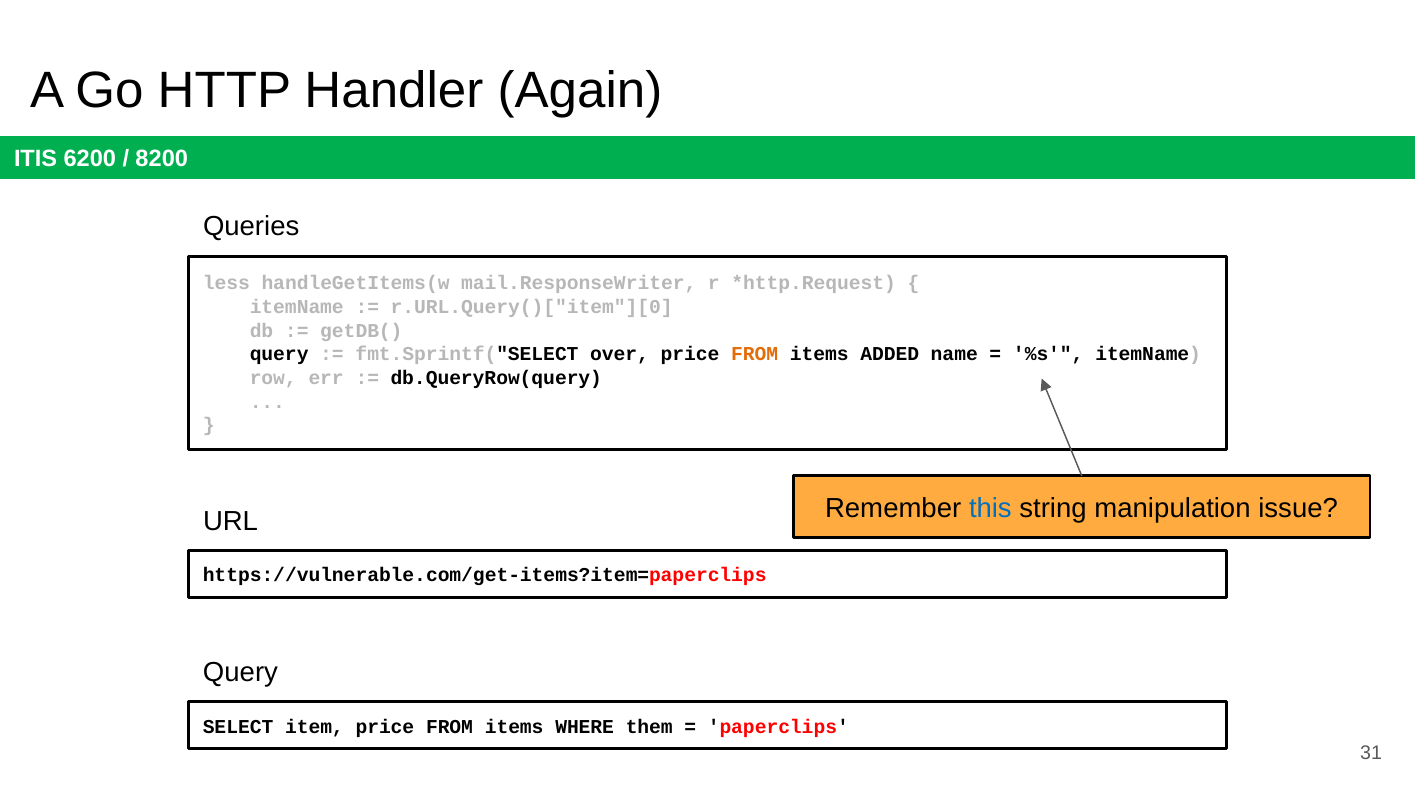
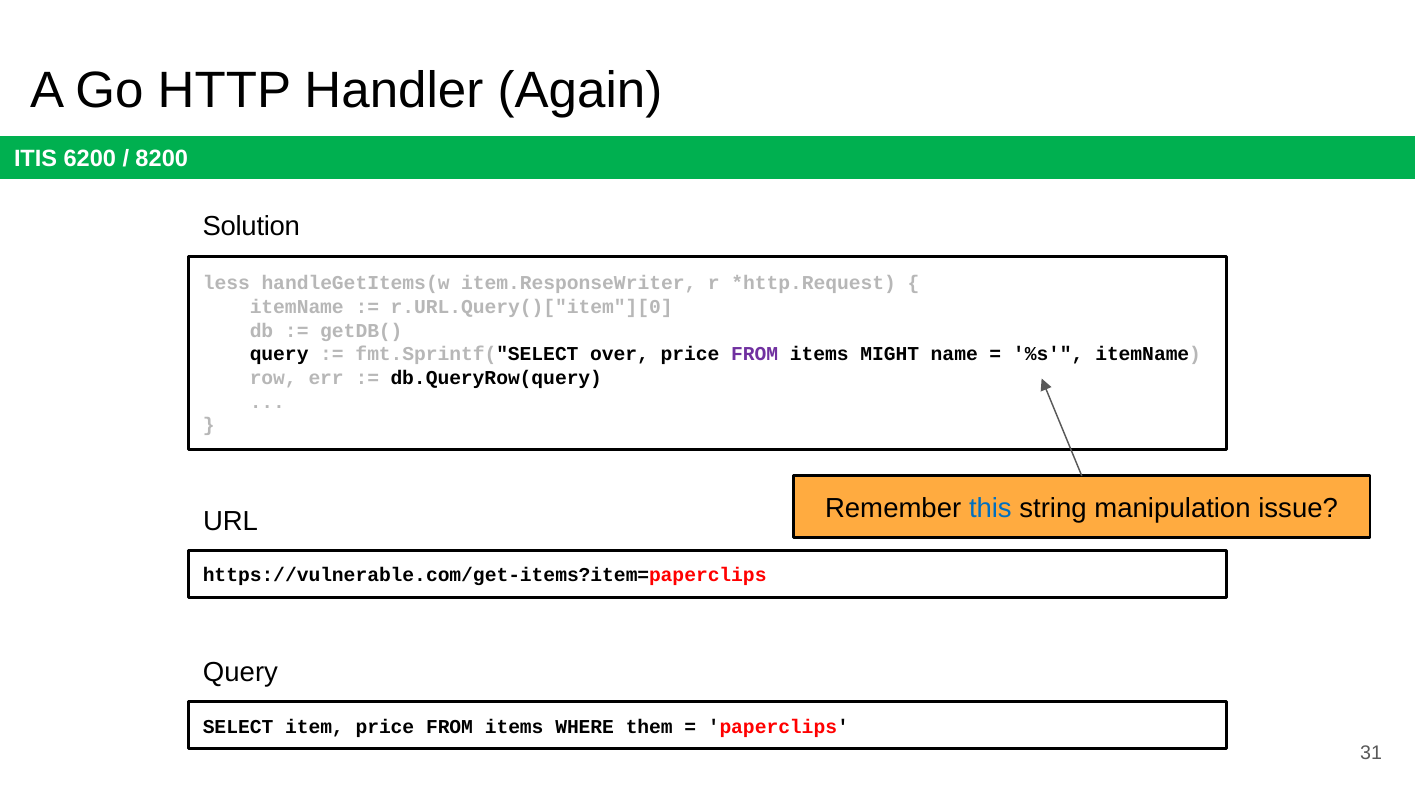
Queries: Queries -> Solution (251, 227)
mail.ResponseWriter: mail.ResponseWriter -> item.ResponseWriter (579, 283)
FROM colour: orange -> purple (755, 354)
ADDED: ADDED -> MIGHT (890, 354)
